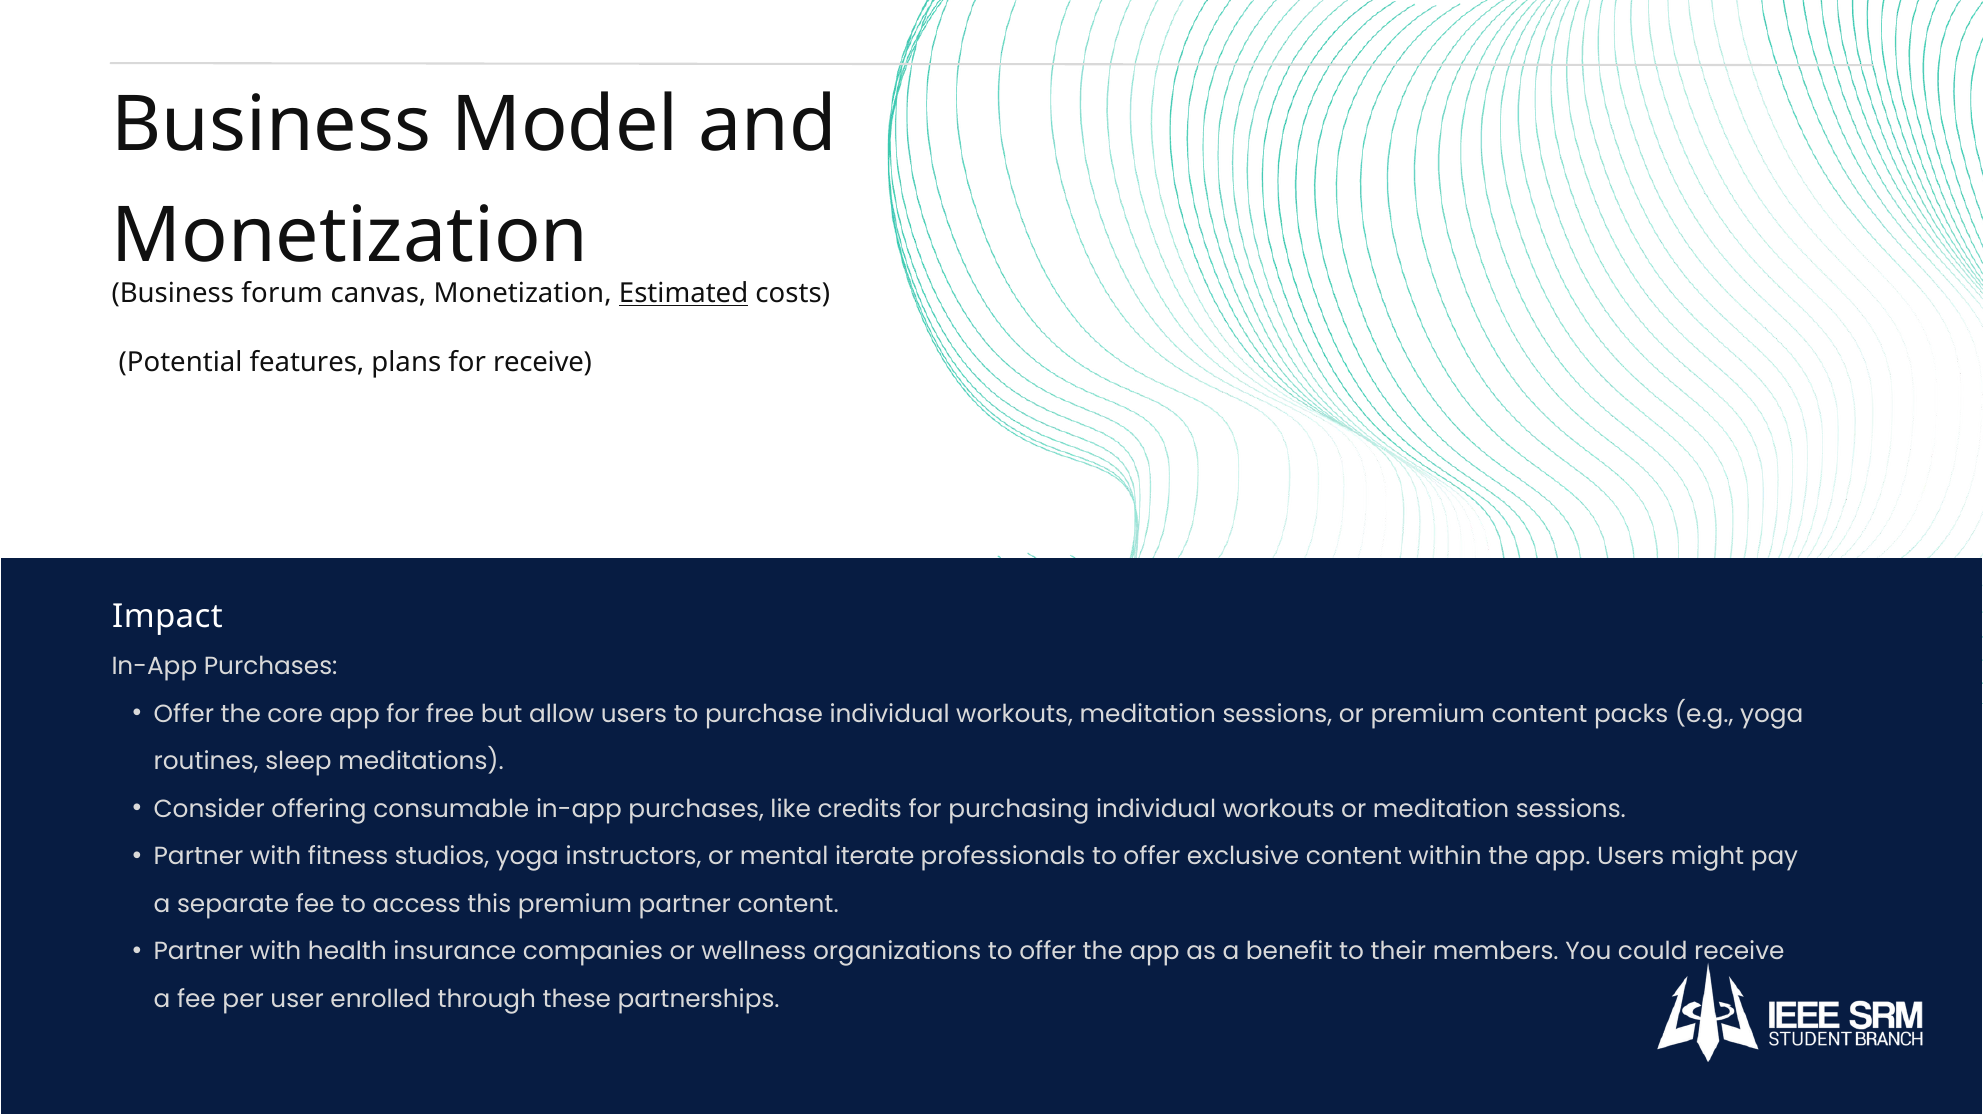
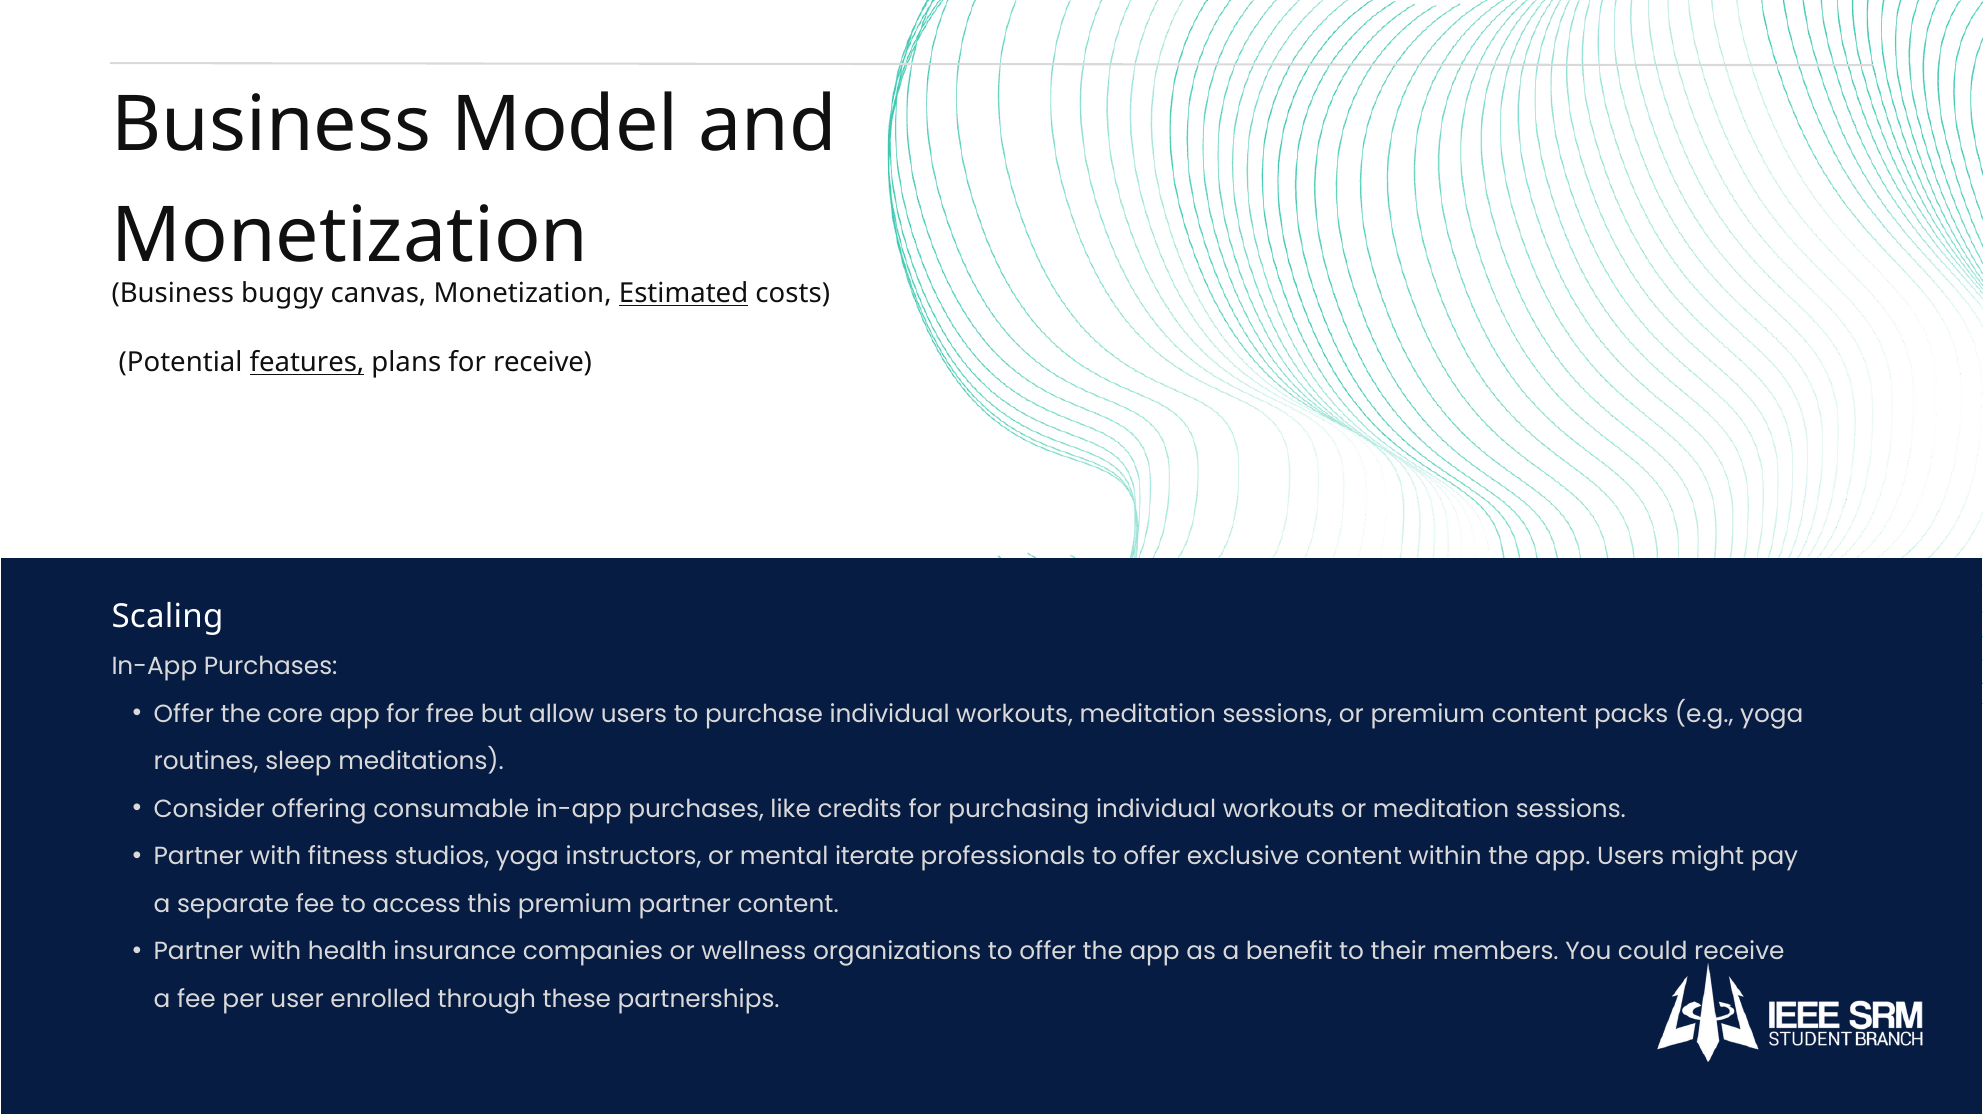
forum: forum -> buggy (282, 294)
features underline: none -> present (307, 363)
Impact: Impact -> Scaling (167, 617)
